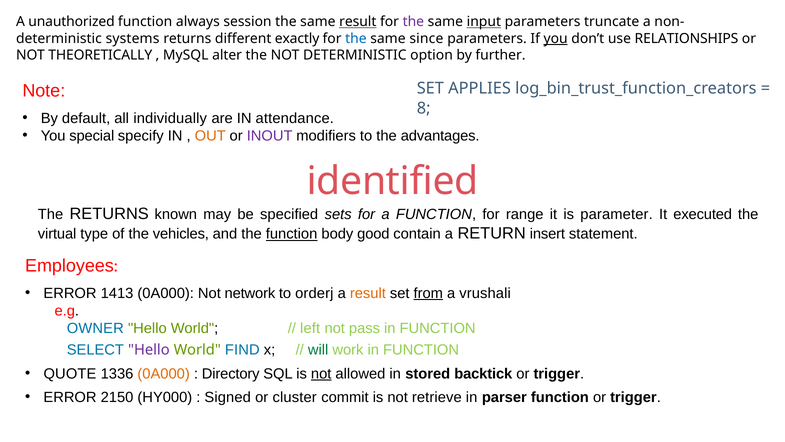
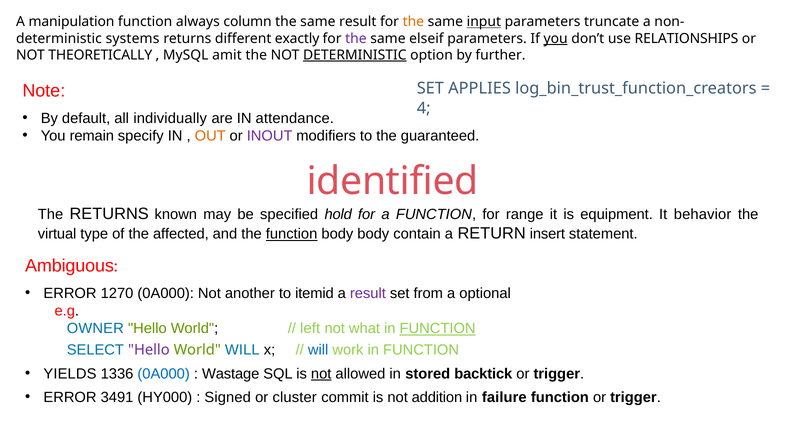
unauthorized: unauthorized -> manipulation (71, 22)
session: session -> column (248, 22)
result underline: present -> none (358, 22)
the colour: purple -> orange (413, 22)
the colour: blue -> purple (356, 38)
since: since -> elseif (426, 38)
alter: alter -> amit (227, 55)
DETERMINISTIC underline: none -> present (355, 55)
8: 8 -> 4 (424, 108)
special: special -> remain (92, 136)
advantages: advantages -> guaranteed (440, 136)
sets: sets -> hold (338, 214)
parameter: parameter -> equipment (617, 214)
executed: executed -> behavior (703, 214)
vehicles: vehicles -> affected (181, 234)
body good: good -> body (373, 234)
Employees: Employees -> Ambiguous (70, 266)
1413: 1413 -> 1270 (117, 293)
network: network -> another (250, 293)
orderj: orderj -> itemid (314, 293)
result colour: orange -> purple (368, 293)
from underline: present -> none (428, 293)
vrushali: vrushali -> optional (485, 293)
pass: pass -> what (365, 328)
FUNCTION underline: none -> present (438, 328)
World FIND: FIND -> WILL (242, 350)
will colour: green -> blue (318, 350)
QUOTE: QUOTE -> YIELDS (70, 373)
0A000 colour: orange -> blue (164, 373)
Directory: Directory -> Wastage (231, 373)
2150: 2150 -> 3491 (117, 397)
retrieve: retrieve -> addition (437, 397)
parser: parser -> failure (504, 397)
